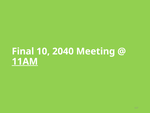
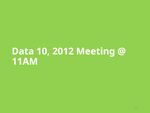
Final: Final -> Data (23, 51)
2040: 2040 -> 2012 (63, 51)
11AM underline: present -> none (25, 61)
